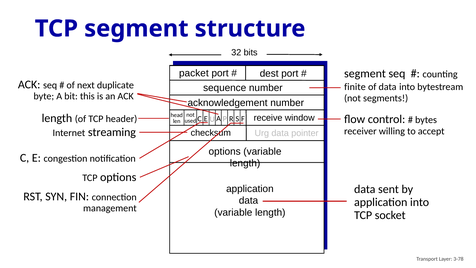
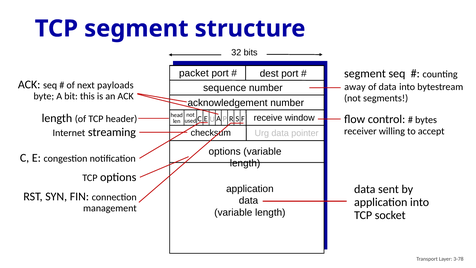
duplicate: duplicate -> payloads (115, 85)
finite: finite -> away (355, 87)
